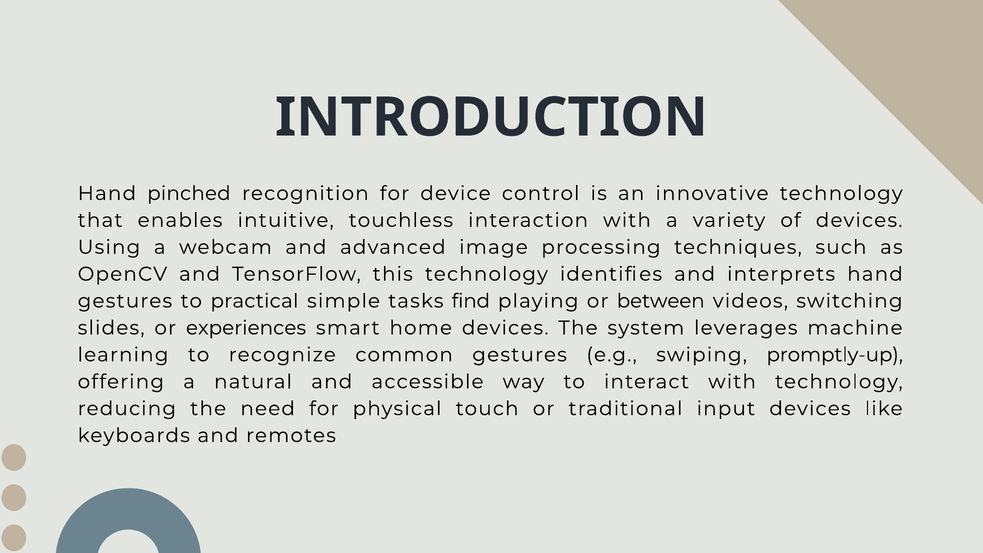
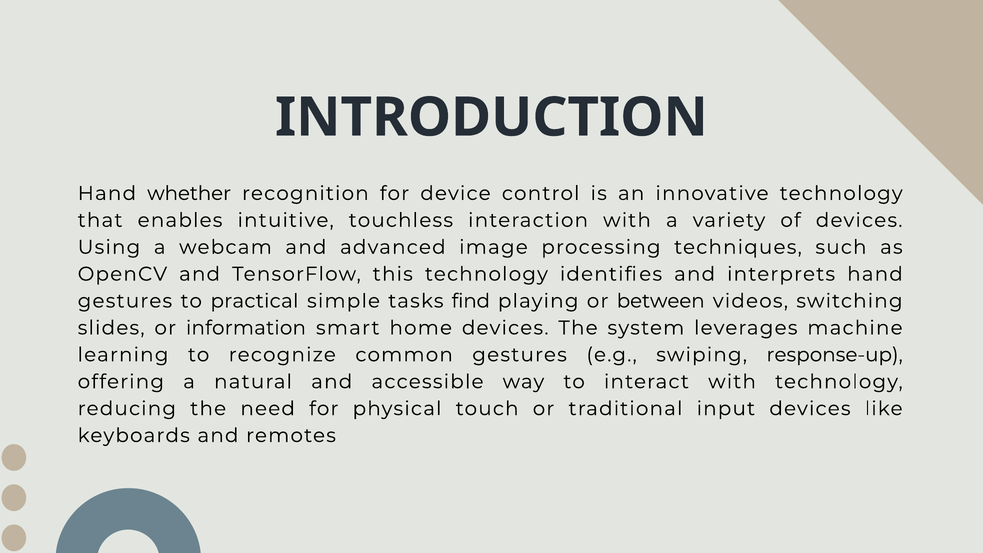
pinched: pinched -> whether (189, 193)
experiences: experiences -> information (246, 328)
promptly-up: promptly-up -> response-up (835, 355)
